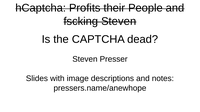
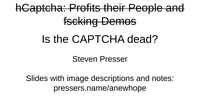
fscking Steven: Steven -> Demos (119, 21)
